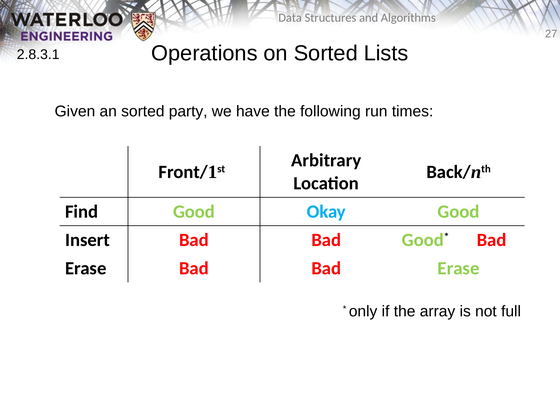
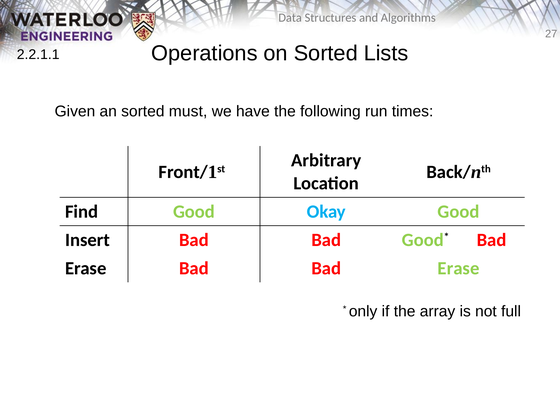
2.8.3.1: 2.8.3.1 -> 2.2.1.1 (38, 55)
party: party -> must (188, 111)
